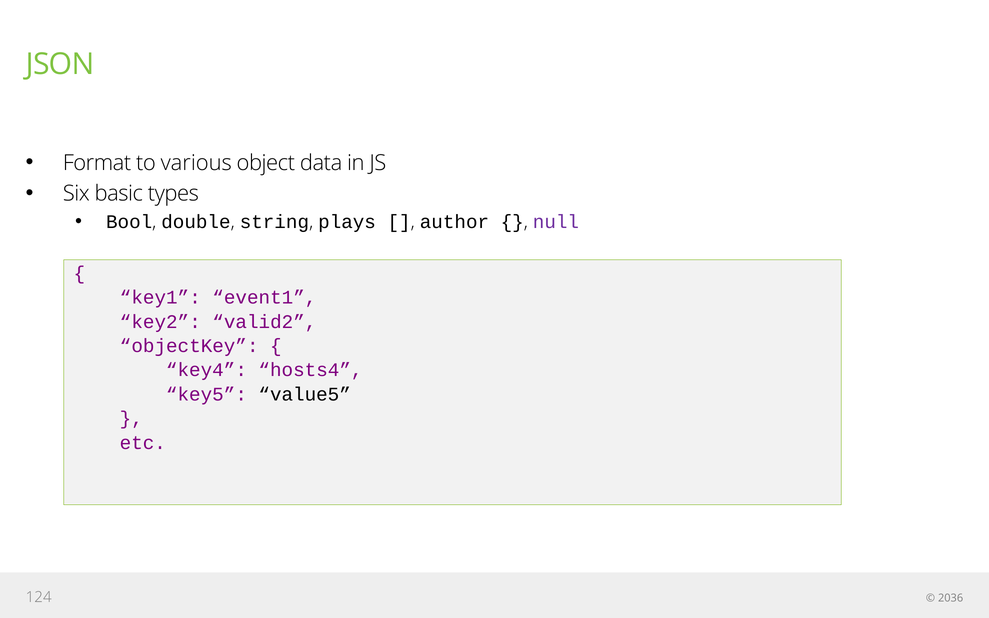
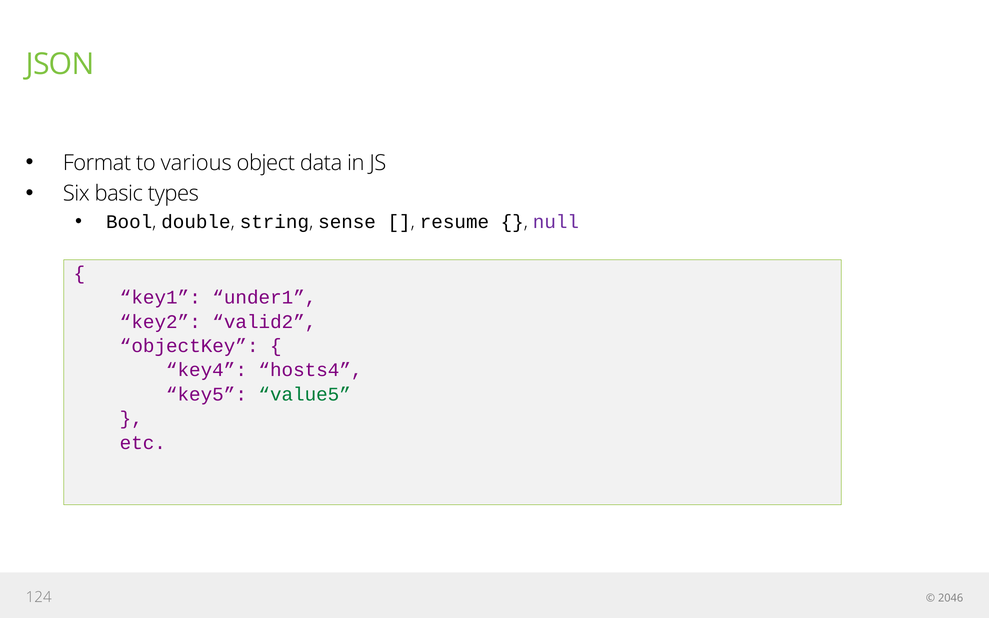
plays: plays -> sense (347, 222)
author: author -> resume (454, 222)
event1: event1 -> under1 (264, 298)
value5 colour: black -> green (305, 394)
2036: 2036 -> 2046 (951, 598)
